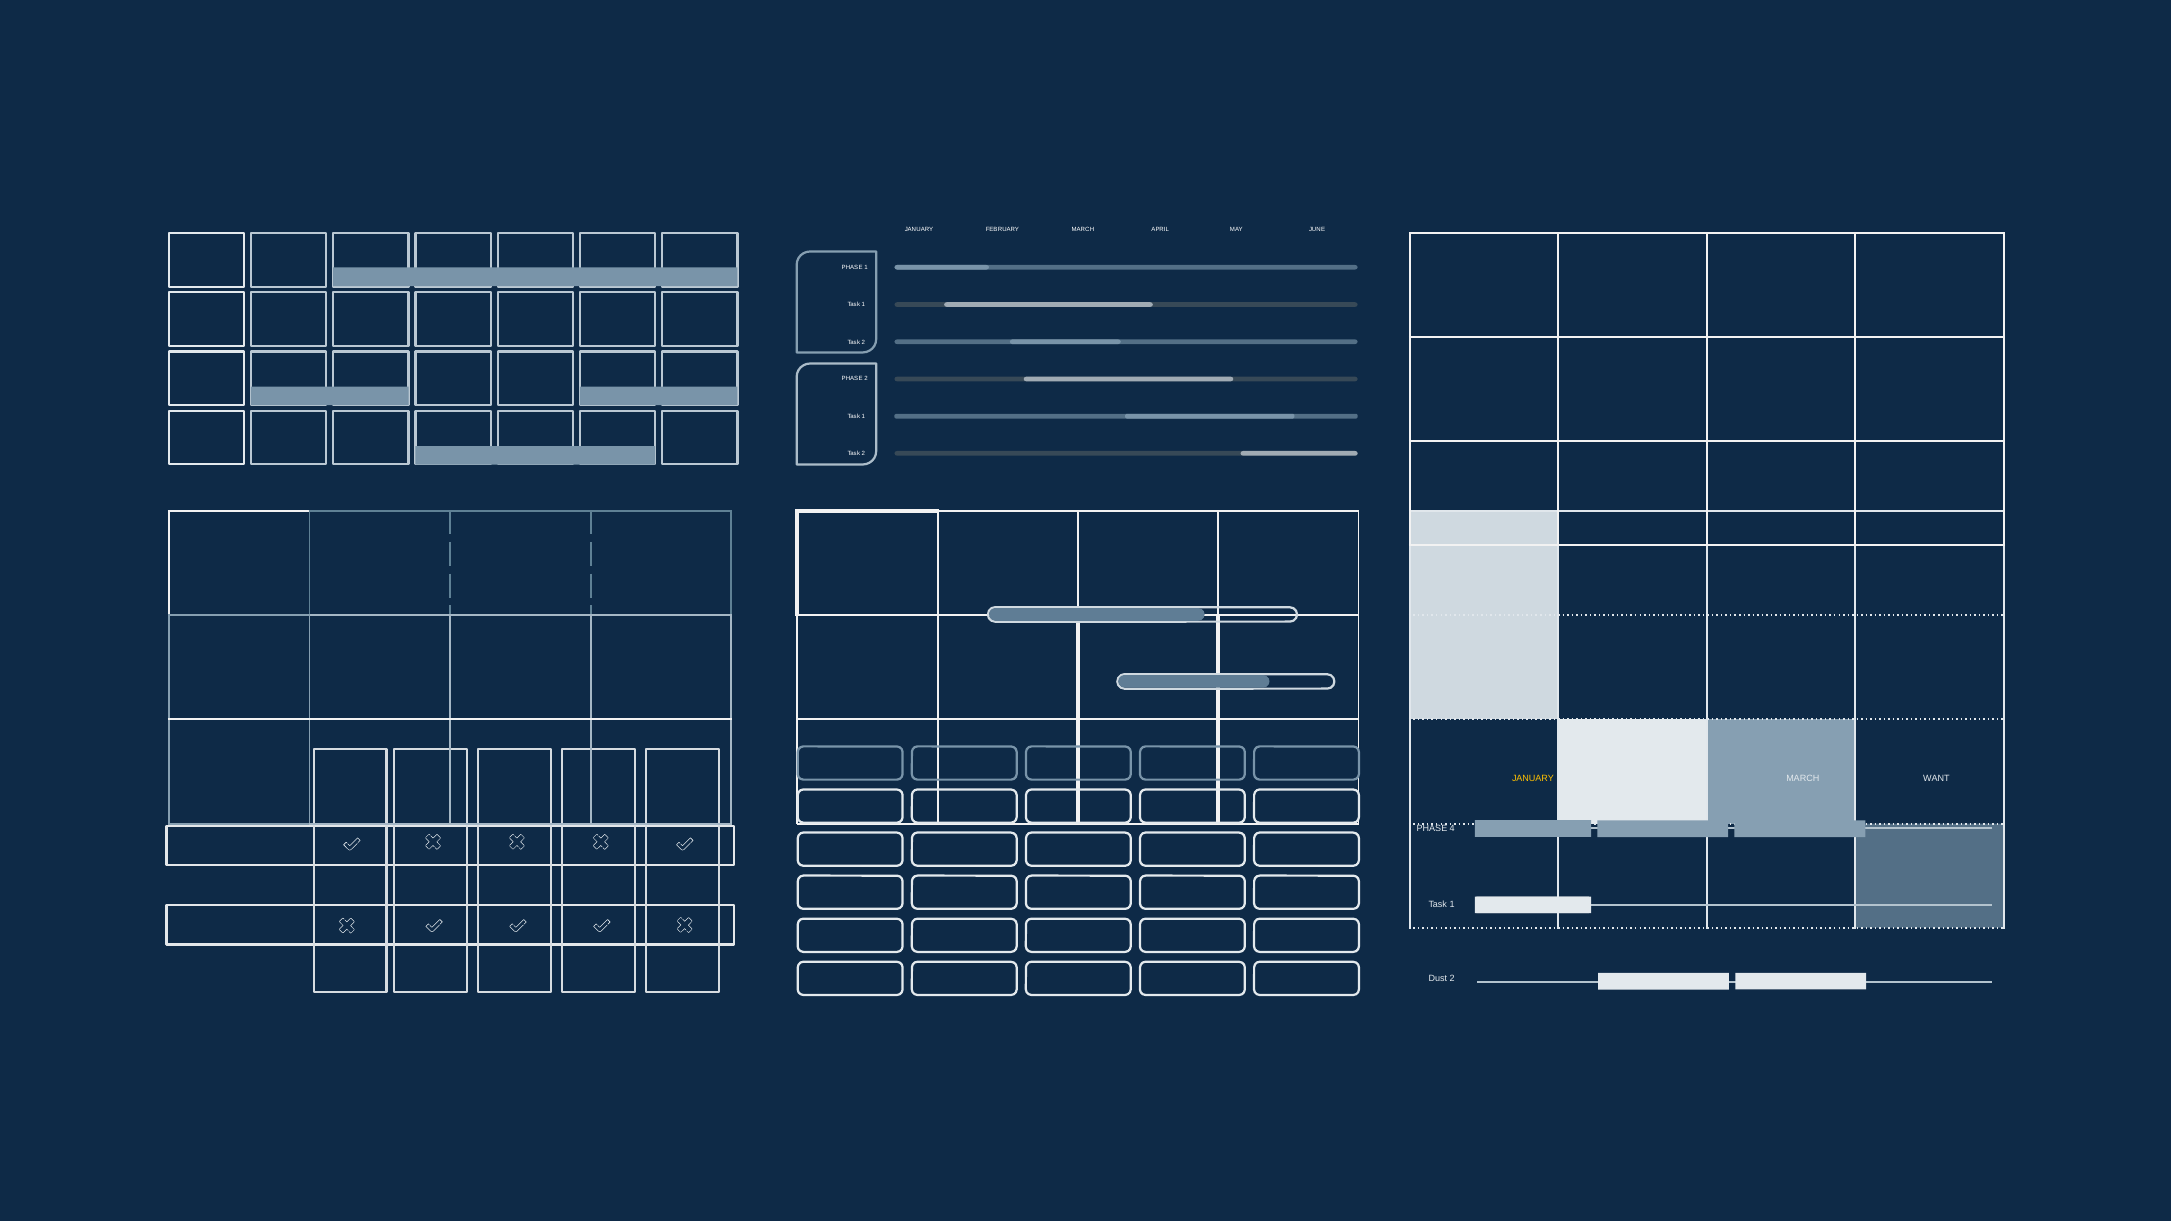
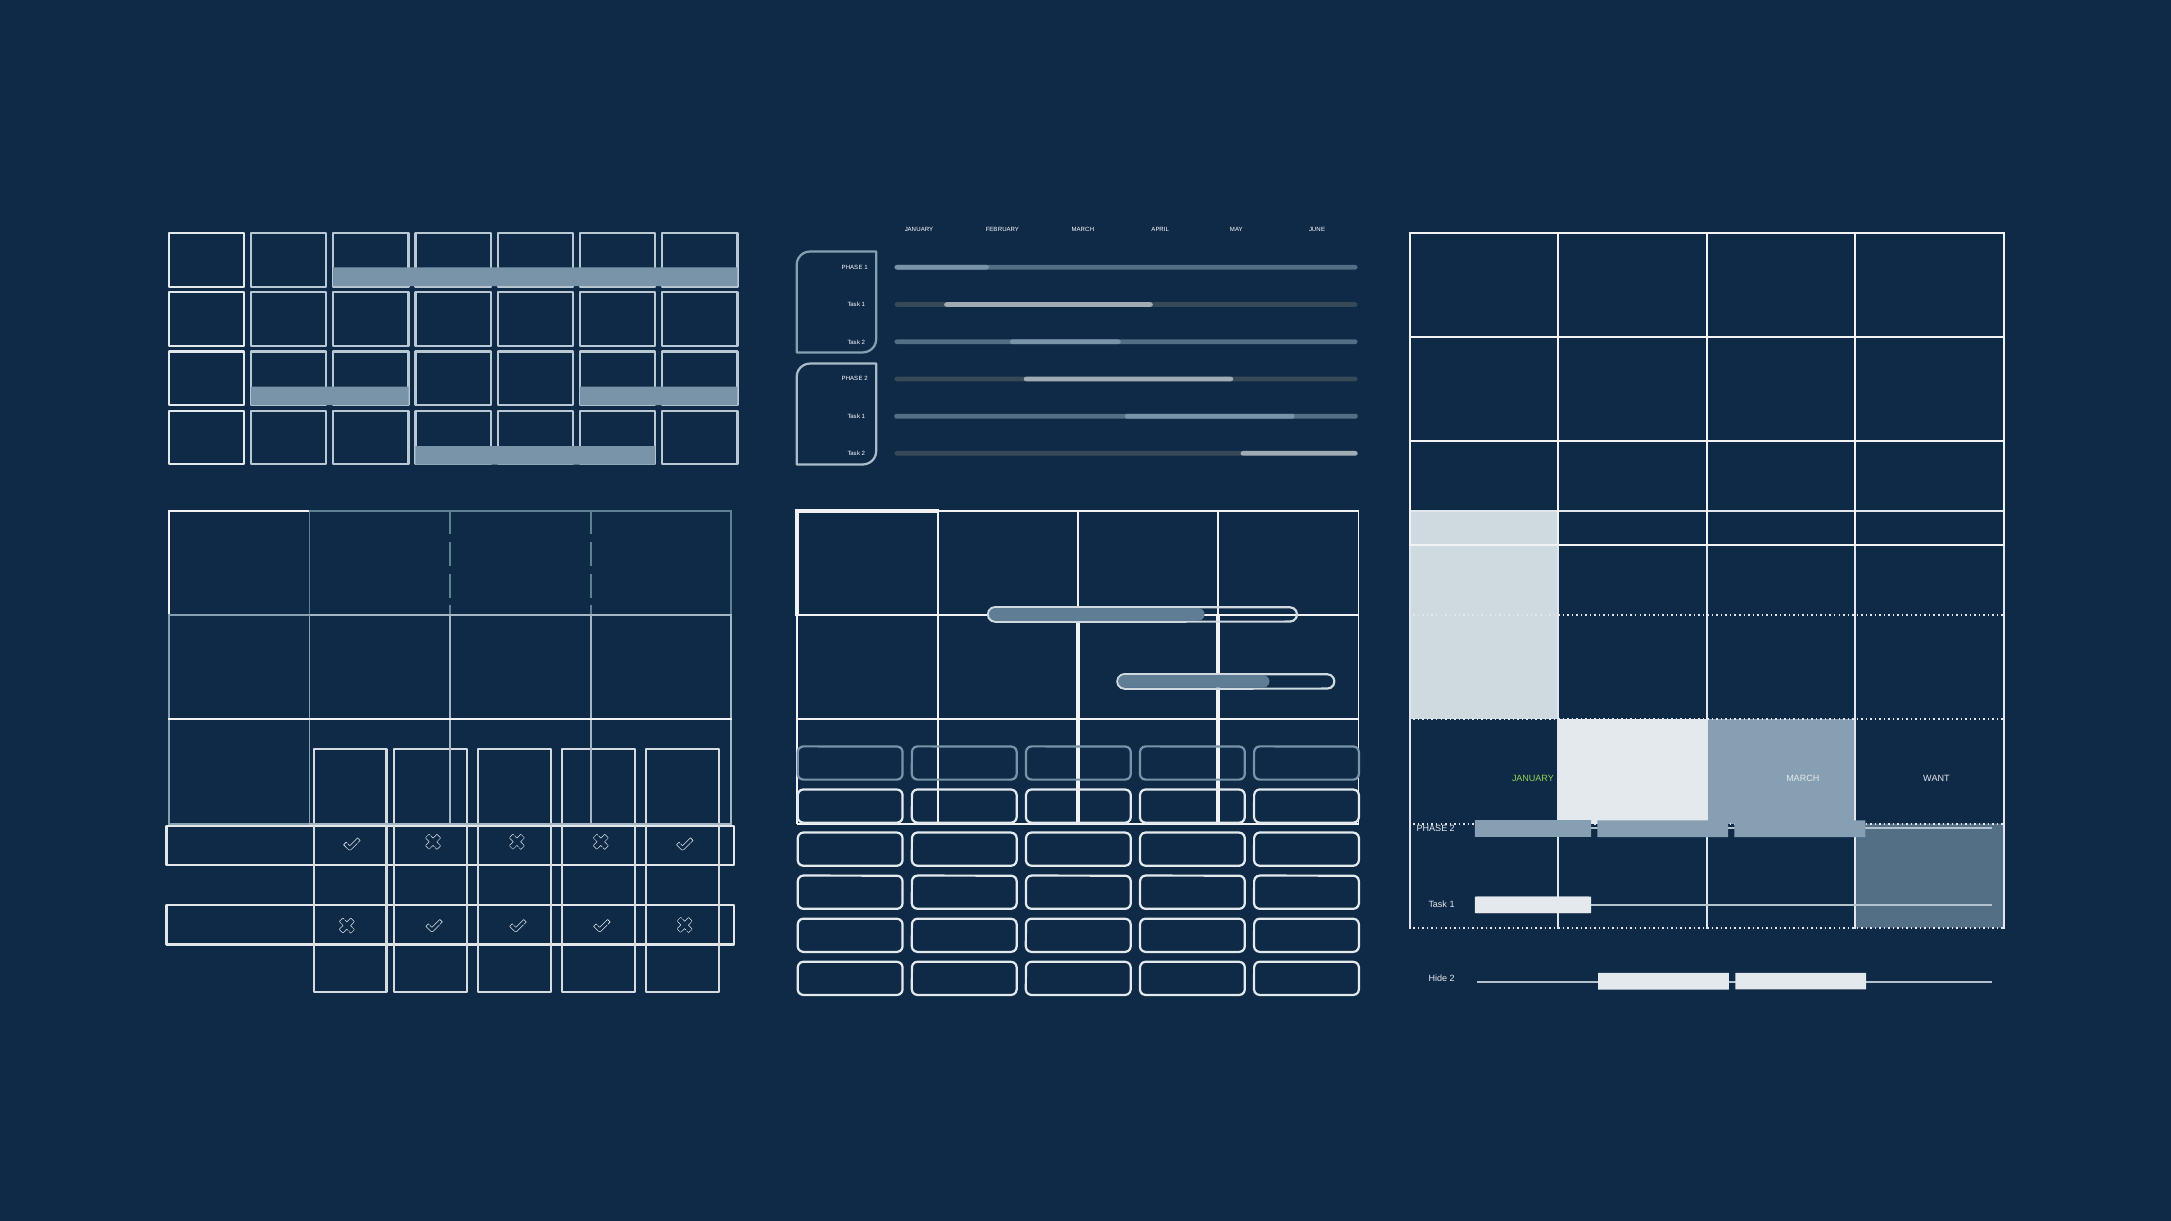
JANUARY colour: yellow -> light green (1533, 779)
4: 4 -> 2 (1452, 829)
Dust: Dust -> Hide (1438, 979)
